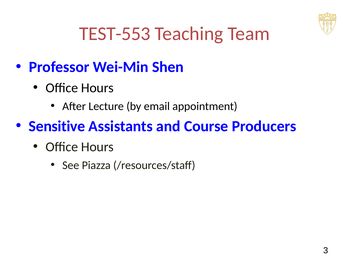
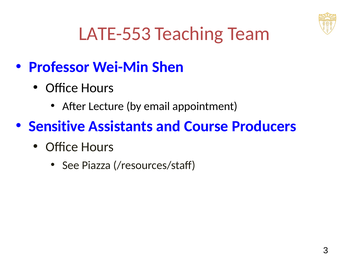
TEST-553: TEST-553 -> LATE-553 (115, 34)
